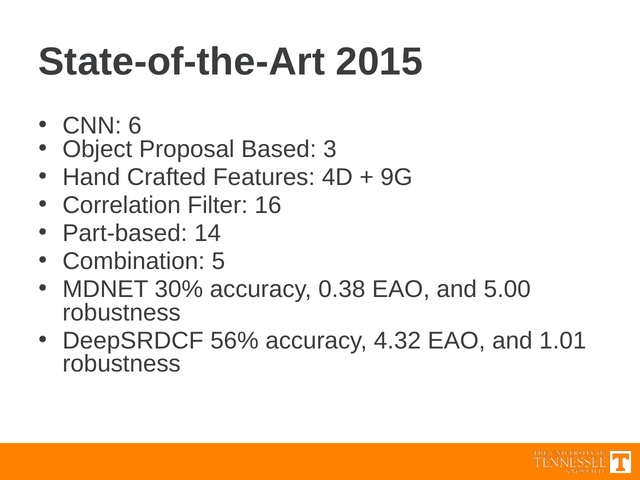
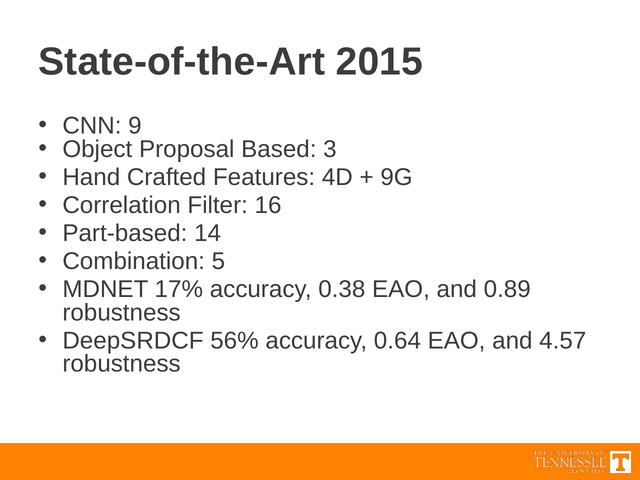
6: 6 -> 9 (135, 126)
30%: 30% -> 17% (179, 289)
5.00: 5.00 -> 0.89 (507, 289)
4.32: 4.32 -> 0.64 (397, 341)
1.01: 1.01 -> 4.57 (563, 341)
